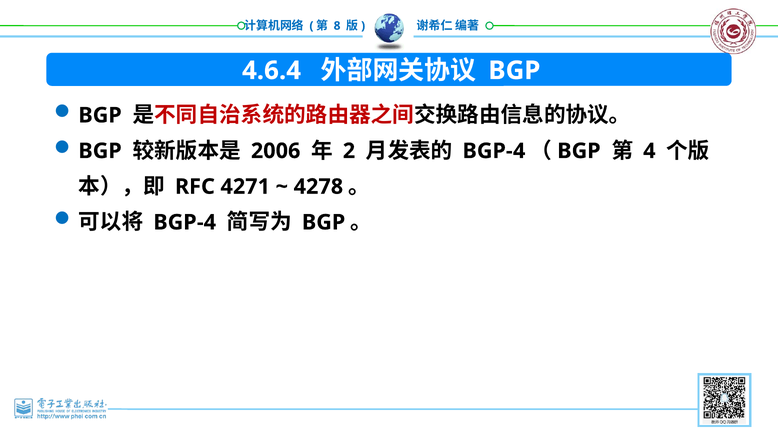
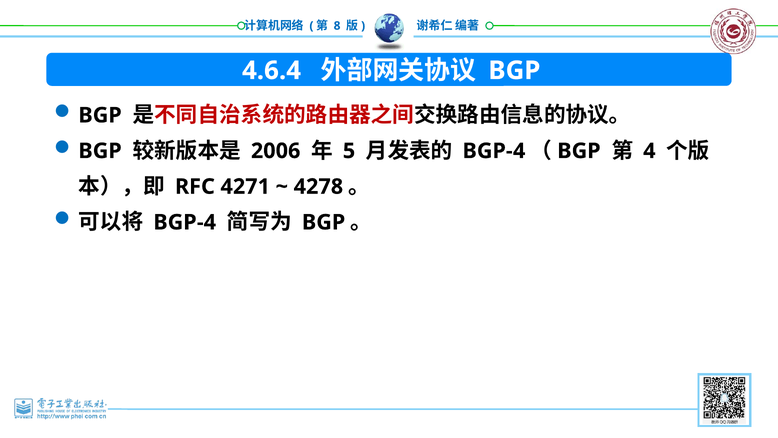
2: 2 -> 5 (349, 151)
